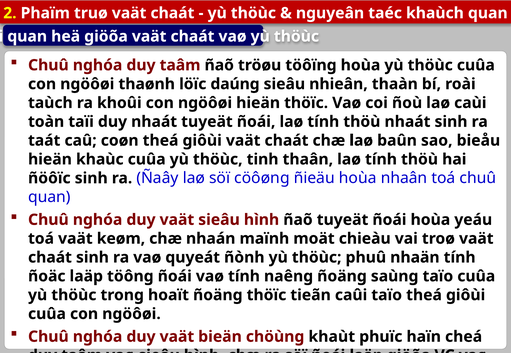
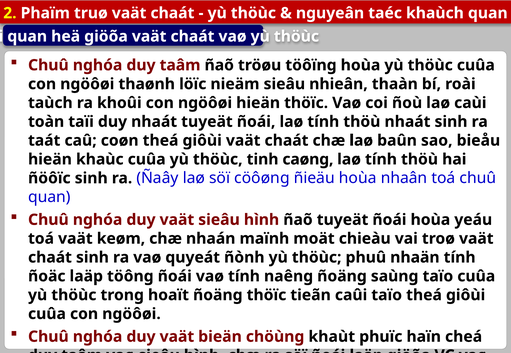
daúng: daúng -> nieäm (235, 84)
thaân: thaân -> caøng (308, 159)
